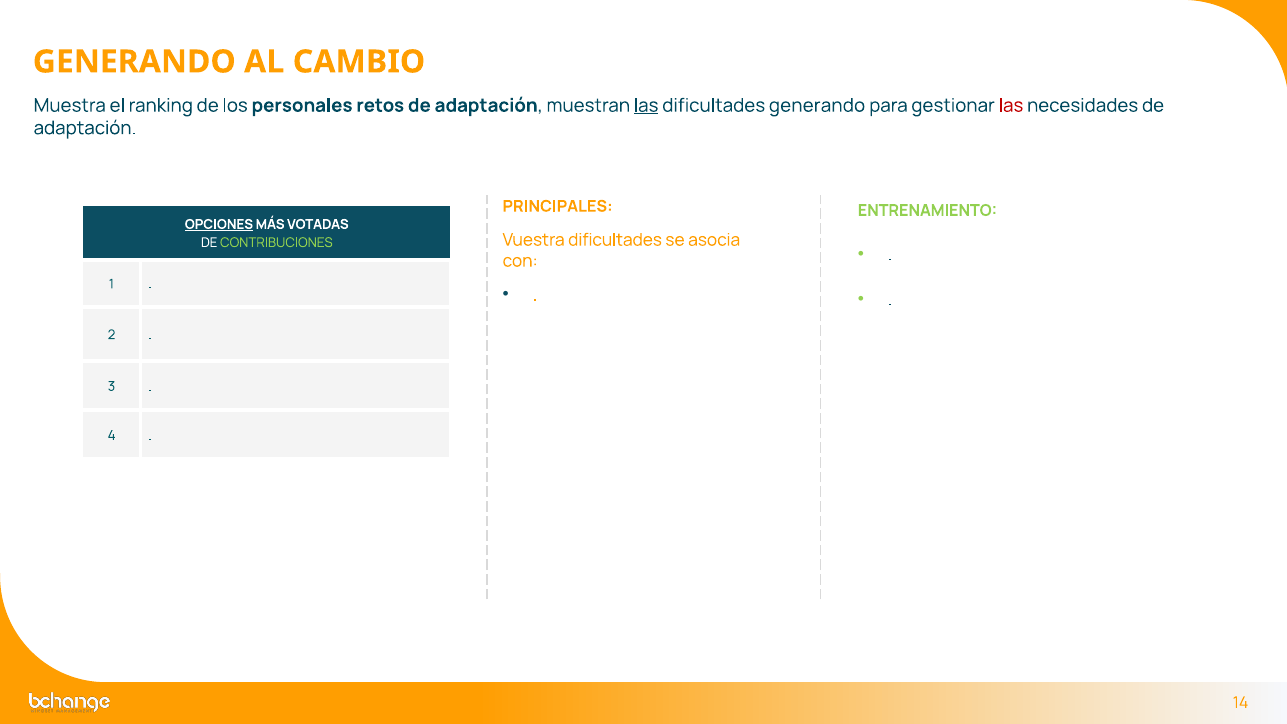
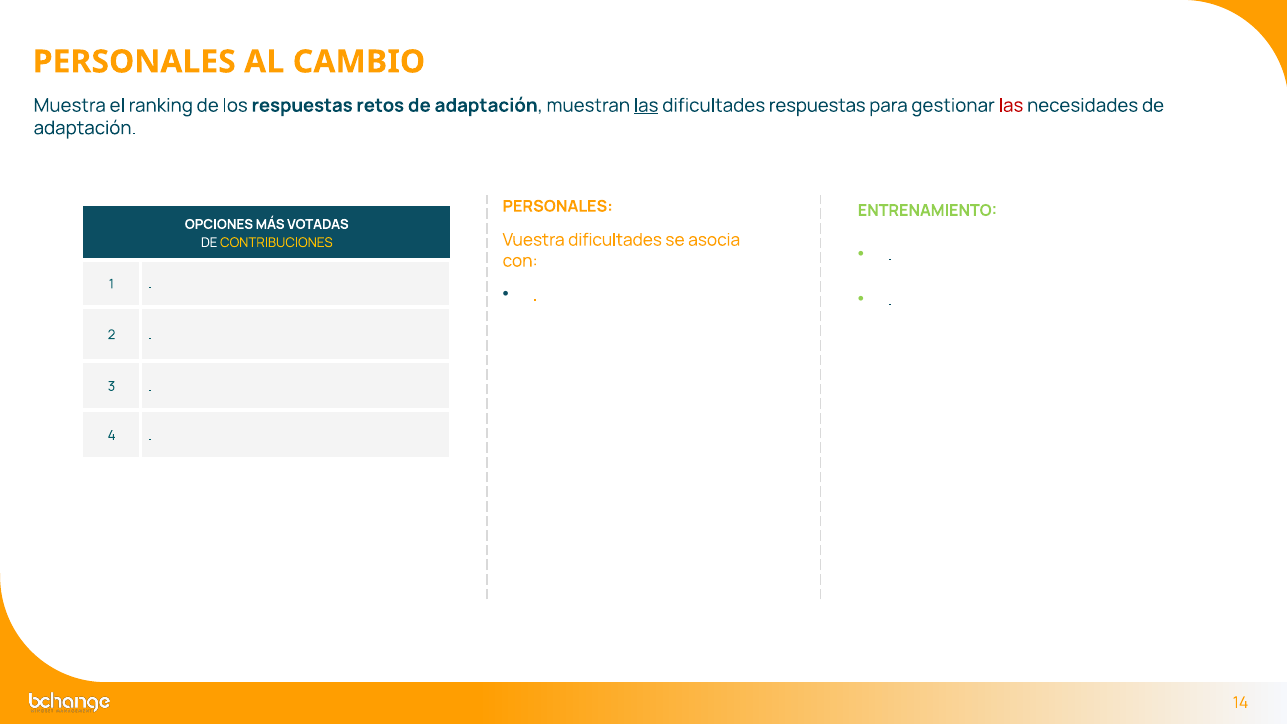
GENERANDO: GENERANDO -> PERSONALES (134, 62)
los personales: personales -> respuestas (302, 105)
dificultades generando: generando -> respuestas (817, 105)
PRINCIPALES: PRINCIPALES -> PERSONALES (558, 206)
OPCIONES underline: present -> none (219, 224)
CONTRIBUCIONES colour: light green -> yellow (276, 243)
